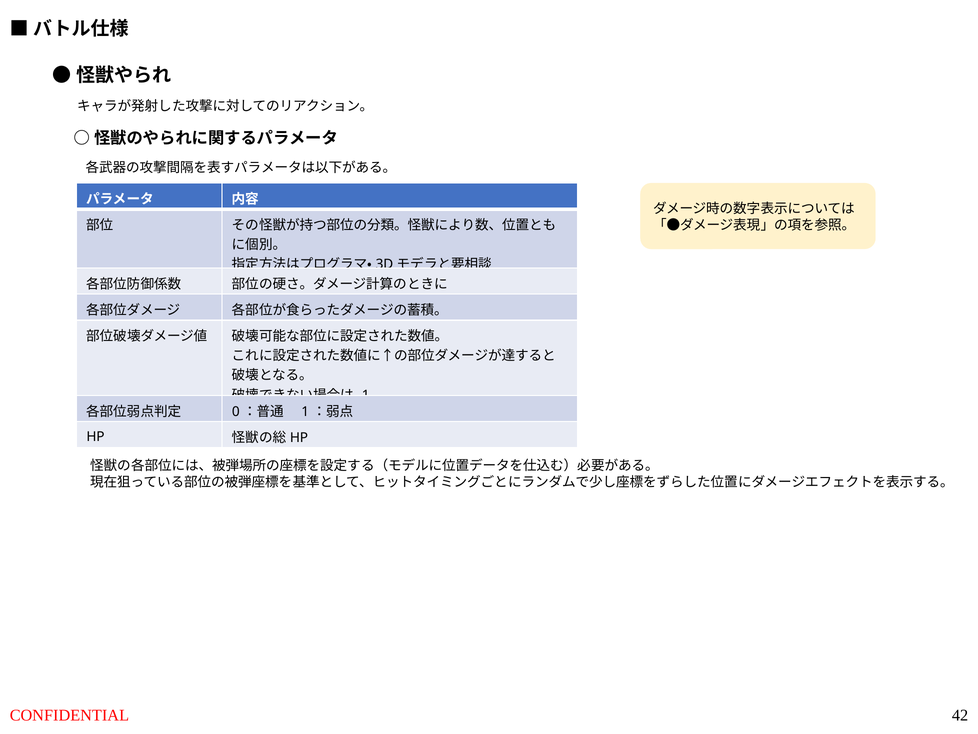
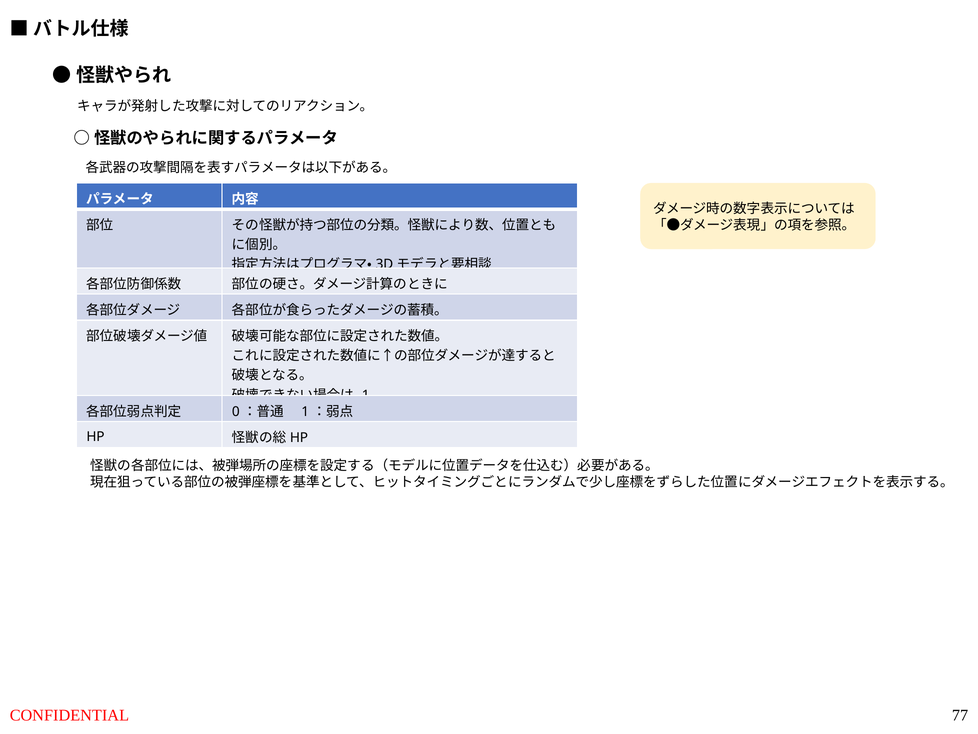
42: 42 -> 77 (960, 715)
